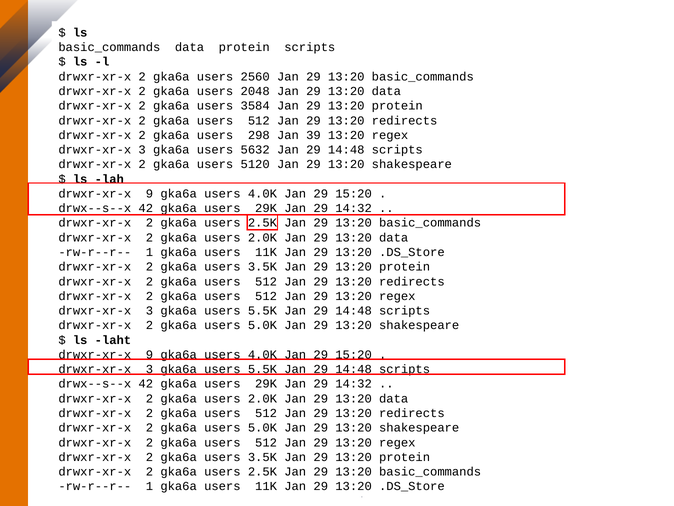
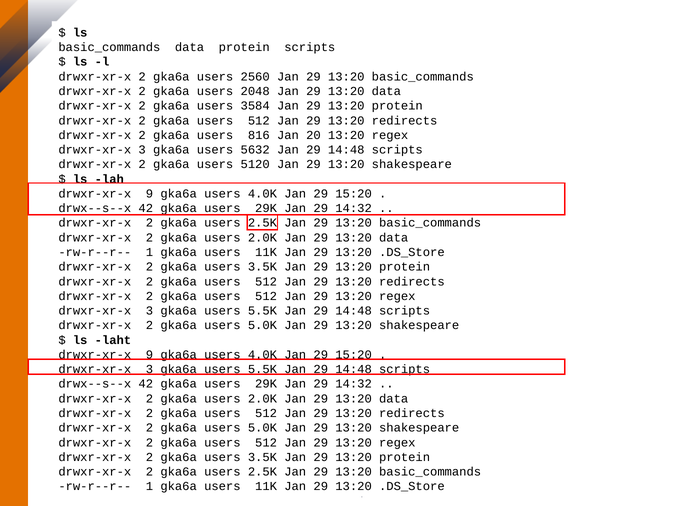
298: 298 -> 816 (259, 135)
39: 39 -> 20 (313, 135)
